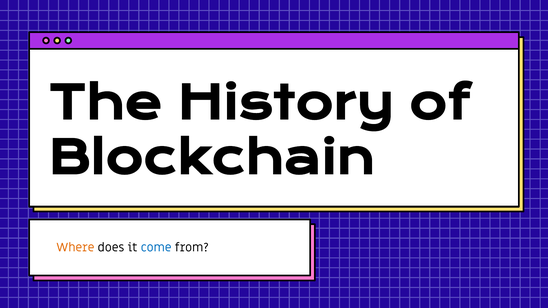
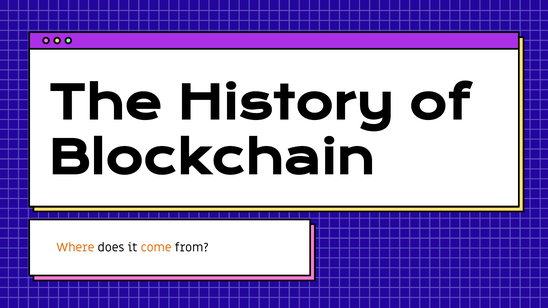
come colour: blue -> orange (156, 248)
